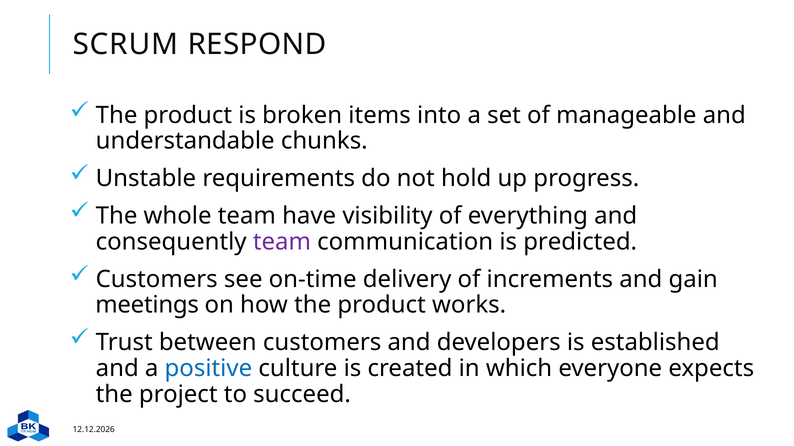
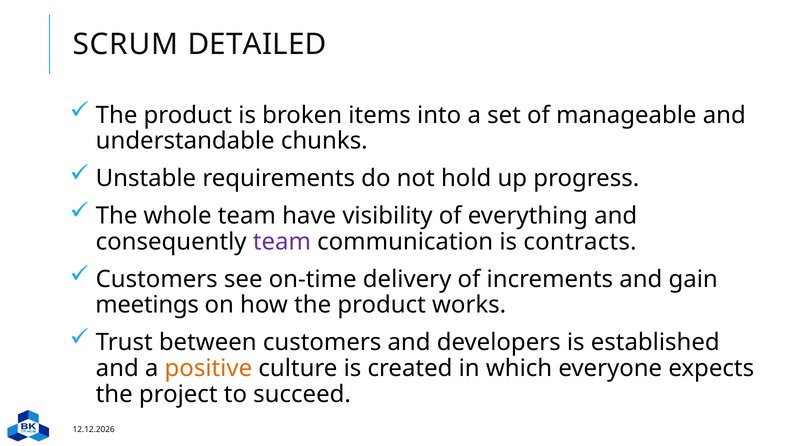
RESPOND: RESPOND -> DETAILED (257, 45)
predicted: predicted -> contracts (580, 242)
positive colour: blue -> orange (208, 369)
